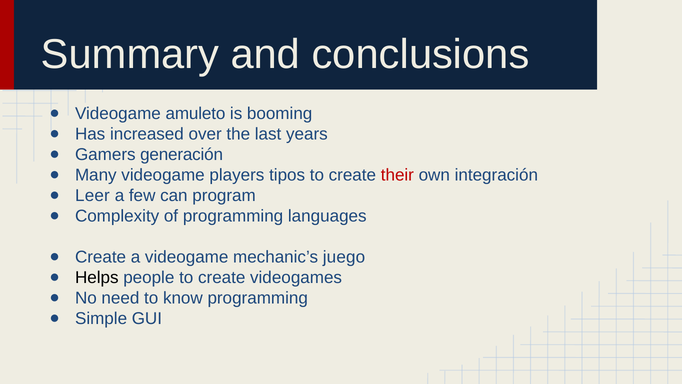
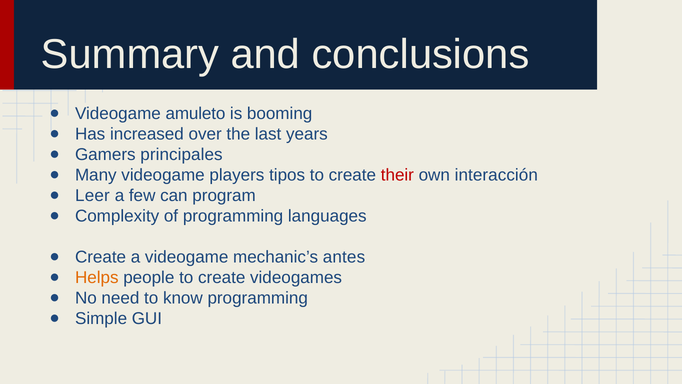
generación: generación -> principales (181, 155)
integración: integración -> interacción (496, 175)
juego: juego -> antes (344, 257)
Helps colour: black -> orange (97, 277)
